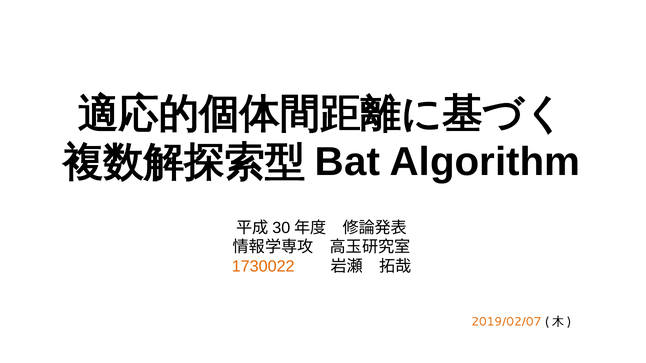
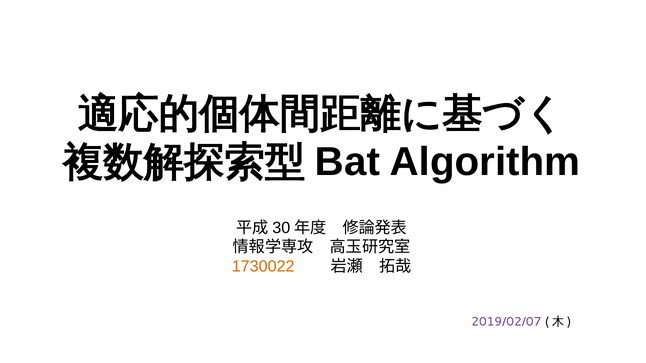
2019/02/07 colour: orange -> purple (506, 322)
